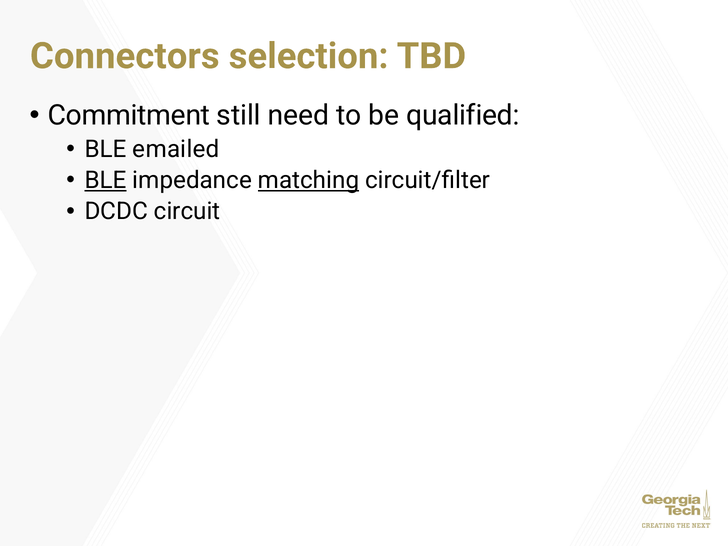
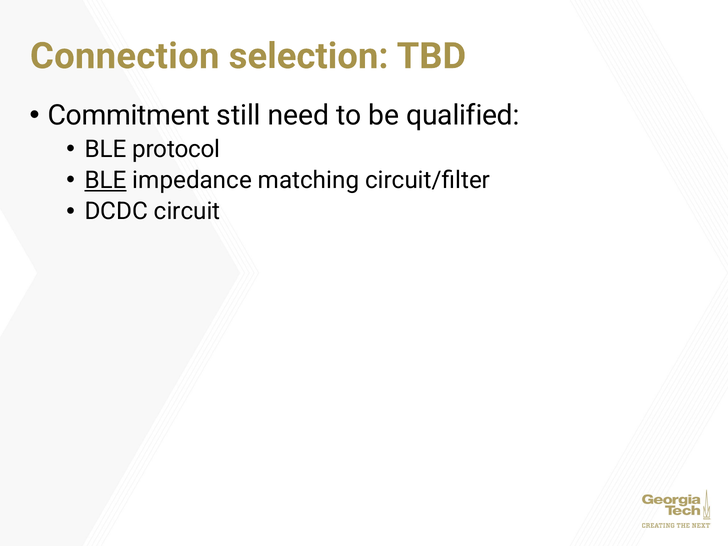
Connectors: Connectors -> Connection (125, 56)
emailed: emailed -> protocol (176, 149)
matching underline: present -> none (309, 180)
